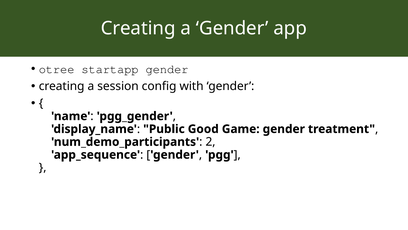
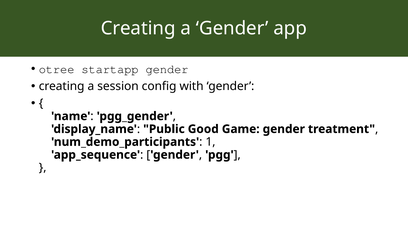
2: 2 -> 1 (211, 142)
